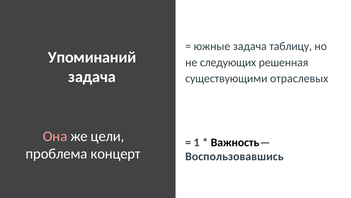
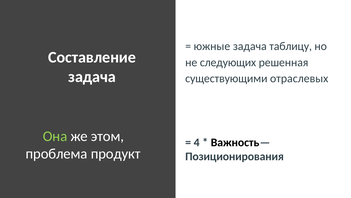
Упоминаний: Упоминаний -> Составление (92, 57)
Она colour: pink -> light green (55, 136)
цели: цели -> этом (107, 136)
1: 1 -> 4 (197, 142)
концерт: концерт -> продукт (116, 153)
Воспользовавшись: Воспользовавшись -> Позиционирования (235, 156)
